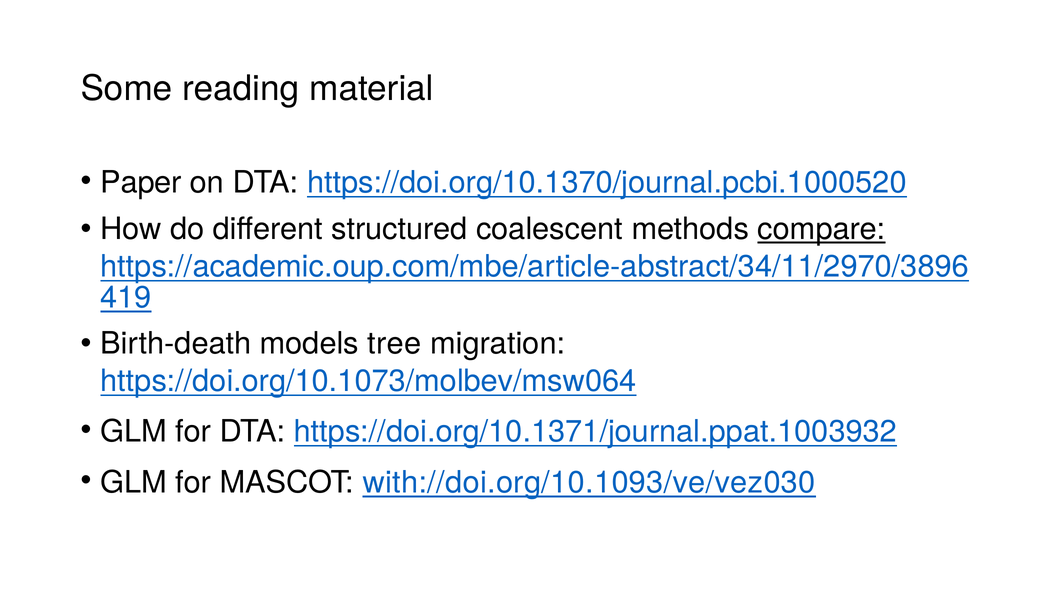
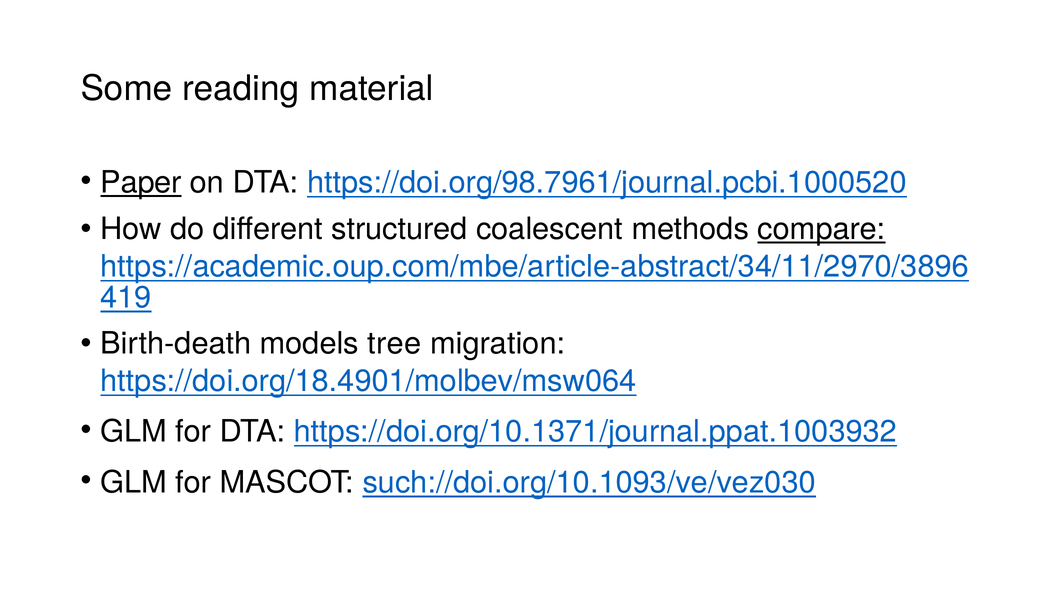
Paper underline: none -> present (141, 183)
https://doi.org/10.1370/journal.pcbi.1000520: https://doi.org/10.1370/journal.pcbi.1000520 -> https://doi.org/98.7961/journal.pcbi.1000520 (607, 183)
https://doi.org/10.1073/molbev/msw064: https://doi.org/10.1073/molbev/msw064 -> https://doi.org/18.4901/molbev/msw064 (368, 381)
with://doi.org/10.1093/ve/vez030: with://doi.org/10.1093/ve/vez030 -> such://doi.org/10.1093/ve/vez030 (589, 482)
